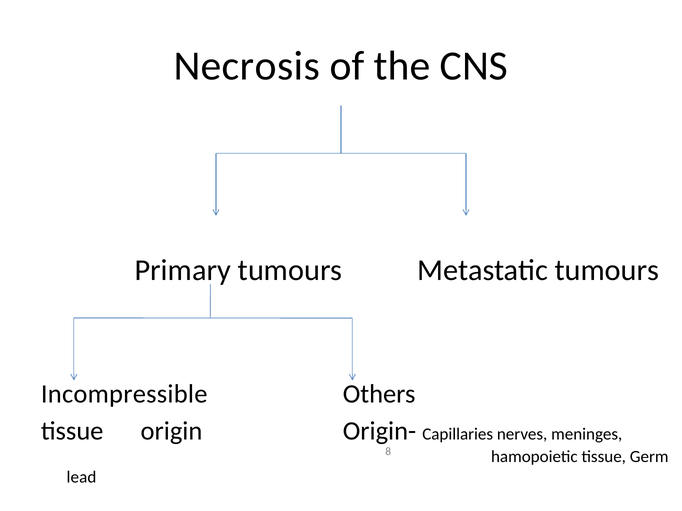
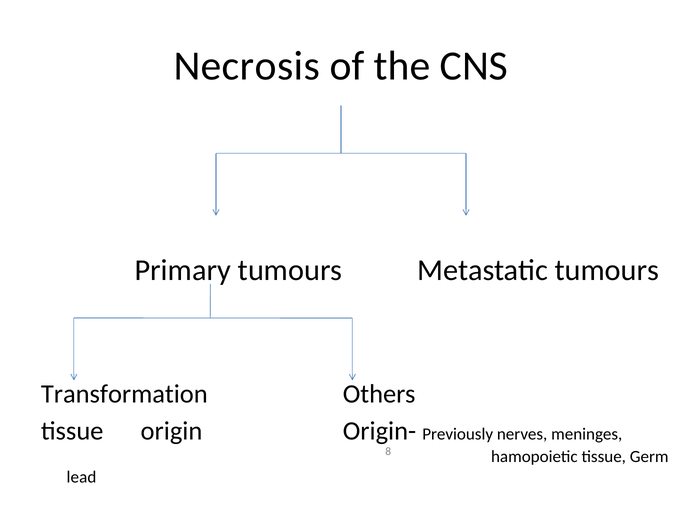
Incompressible: Incompressible -> Transformation (124, 394)
Capillaries: Capillaries -> Previously (458, 435)
